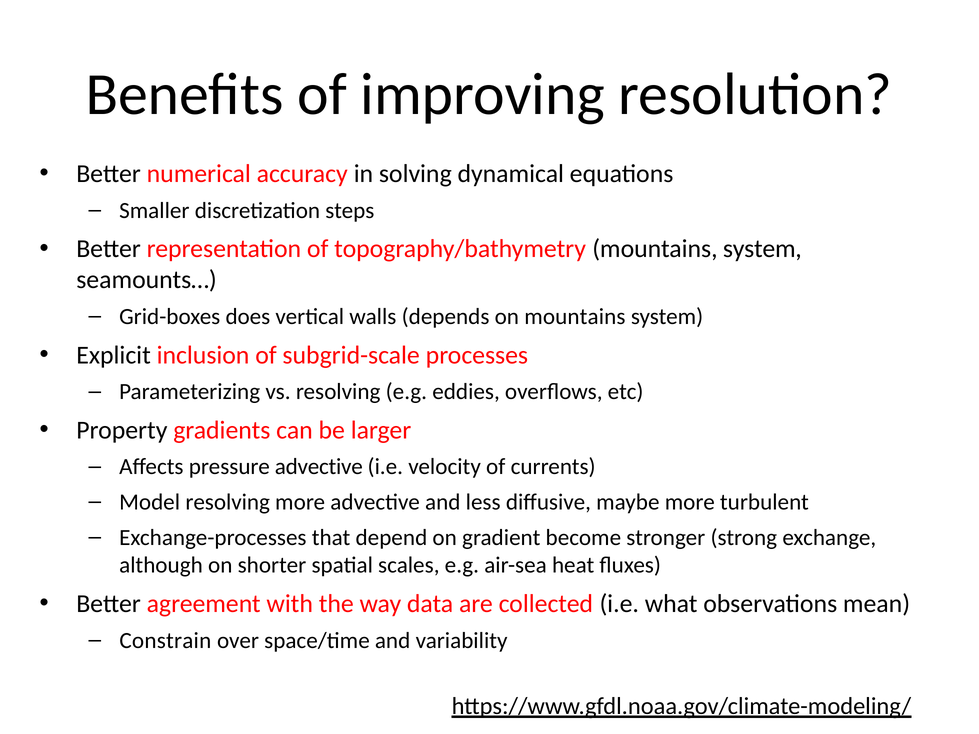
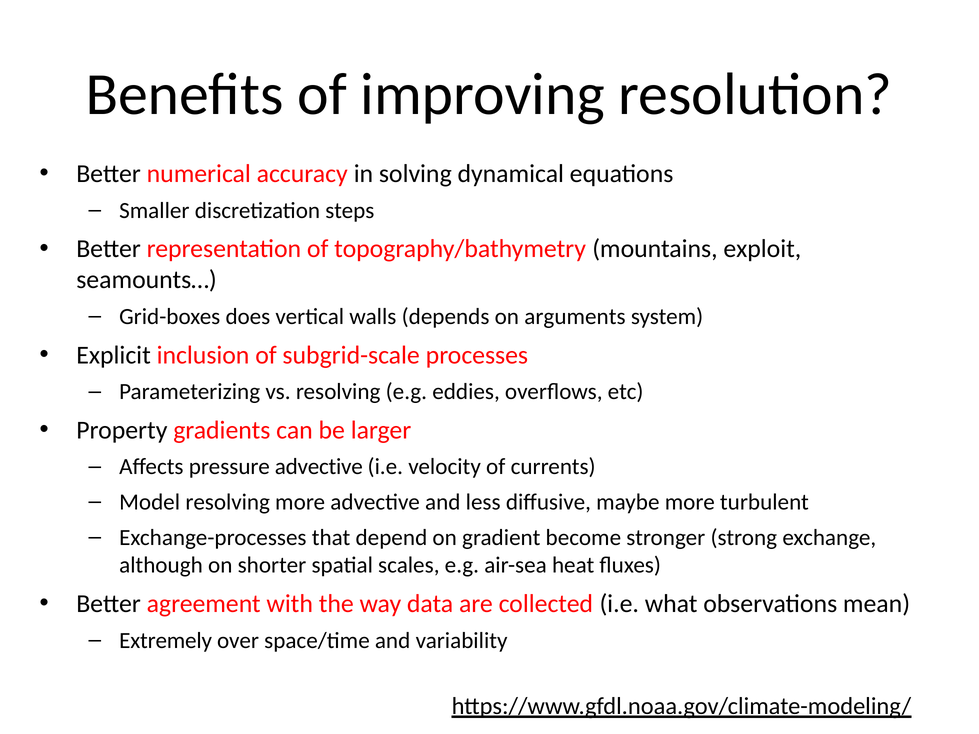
topography/bathymetry mountains system: system -> exploit (762, 249)
on mountains: mountains -> arguments (575, 317)
Constrain: Constrain -> Extremely (166, 641)
